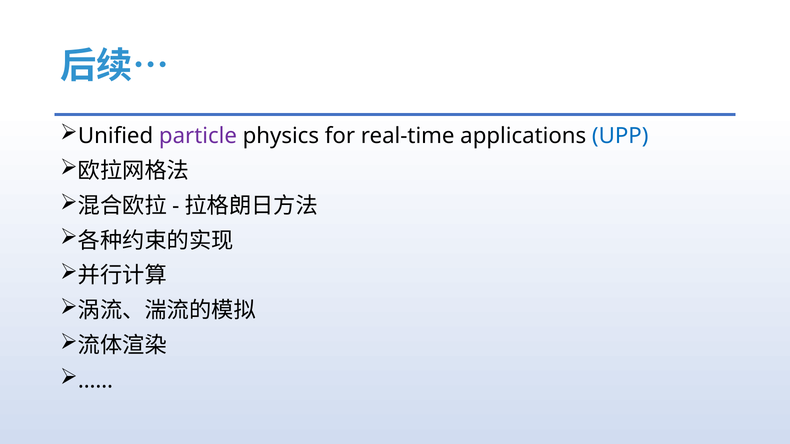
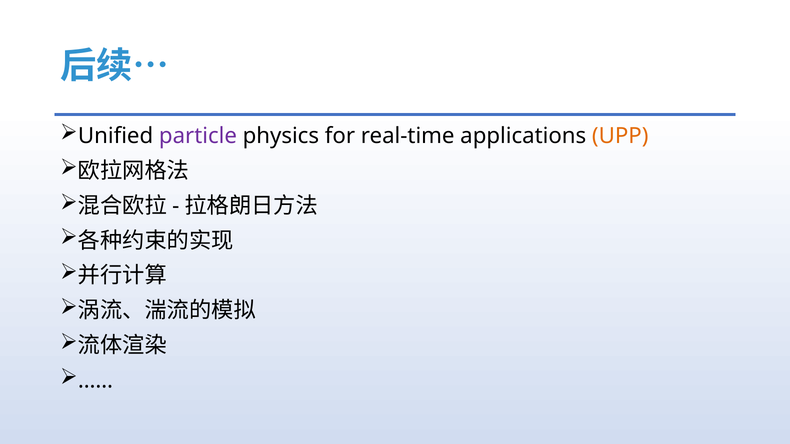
UPP colour: blue -> orange (620, 136)
